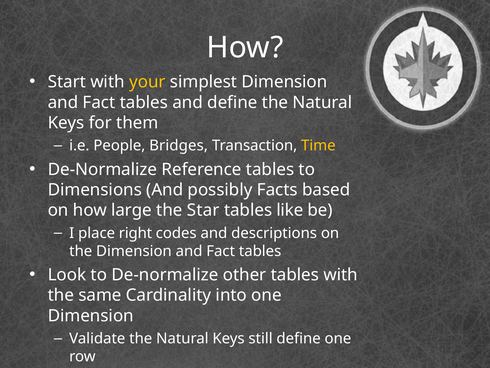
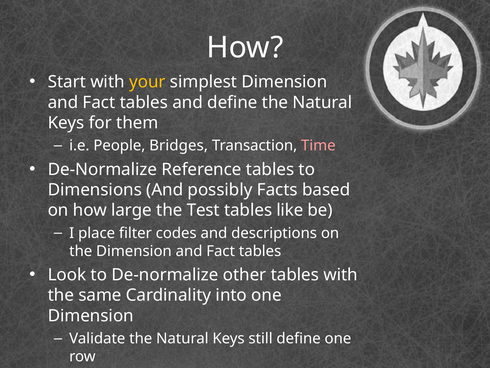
Time colour: yellow -> pink (318, 146)
Star: Star -> Test (203, 210)
right: right -> filter (135, 233)
